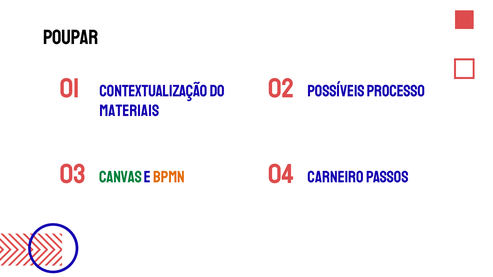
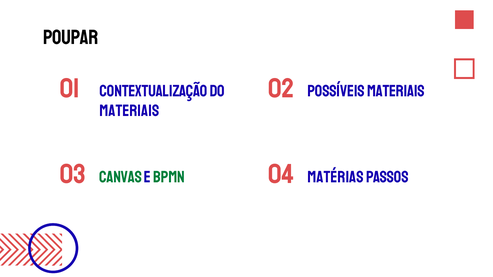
POSsíveis processo: processo -> materiais (396, 91)
Carneiro: Carneiro -> Matérias (336, 177)
BPMN colour: orange -> green (169, 177)
